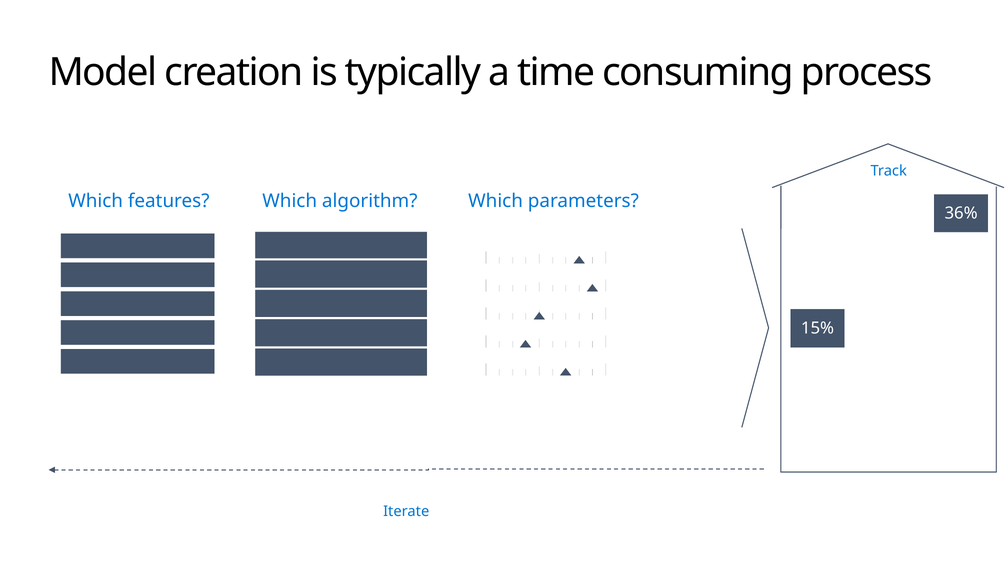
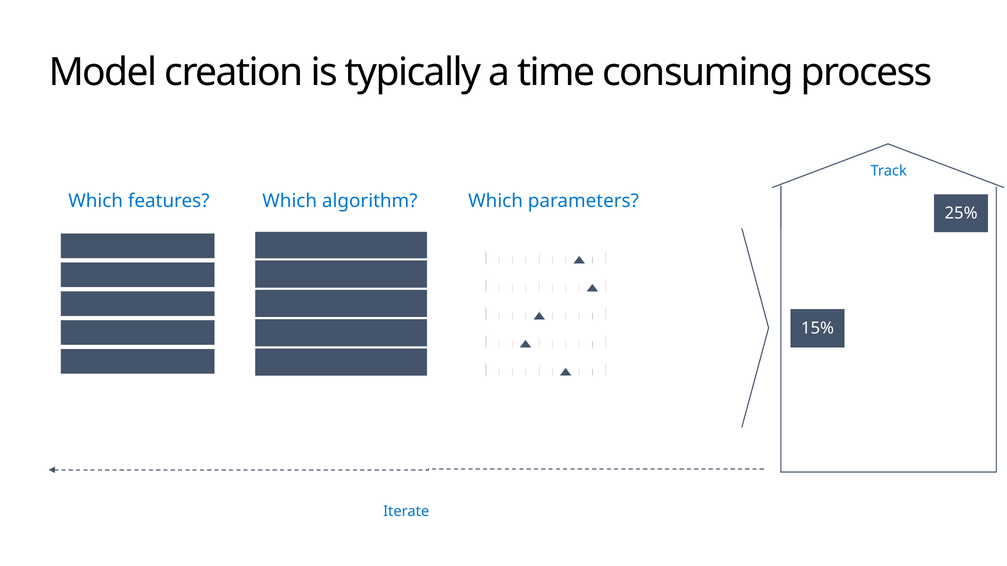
36%: 36% -> 25% (961, 213)
